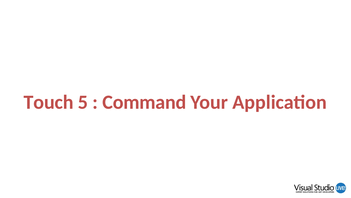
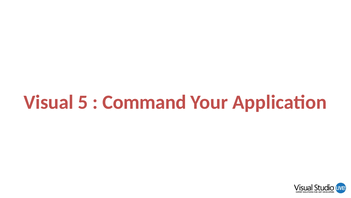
Touch: Touch -> Visual (49, 102)
